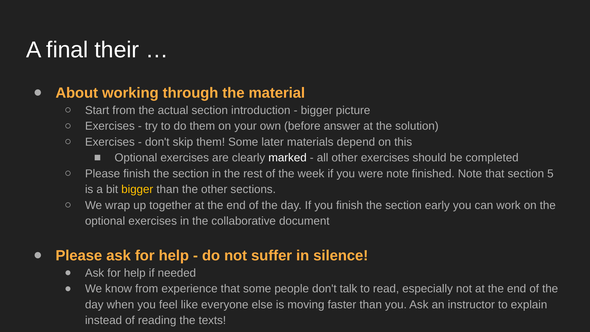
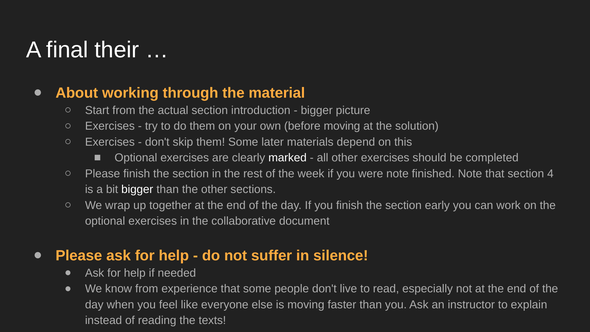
before answer: answer -> moving (342, 126)
5: 5 -> 4 (550, 174)
bigger colour: yellow -> white (137, 189)
talk: talk -> live (348, 289)
